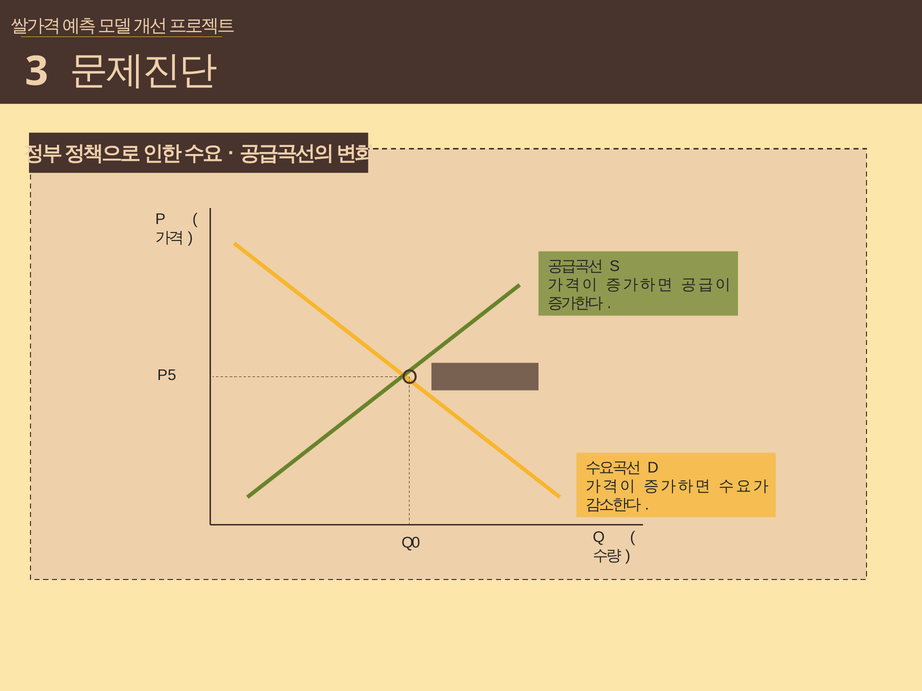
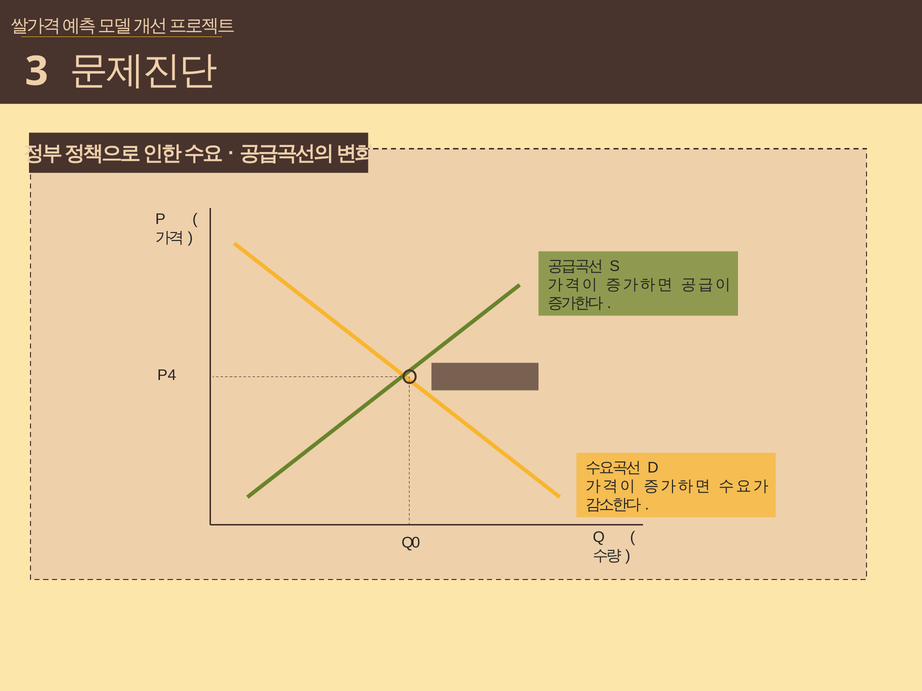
5: 5 -> 4 (172, 375)
